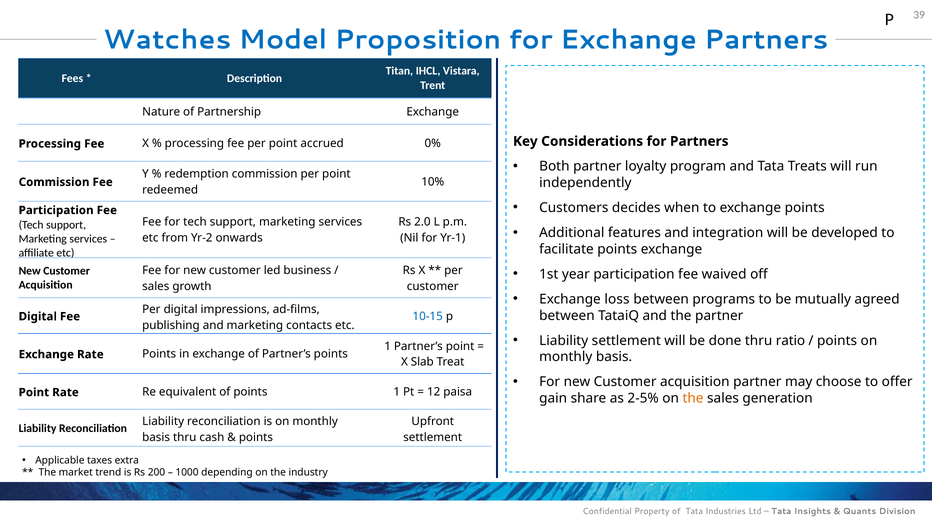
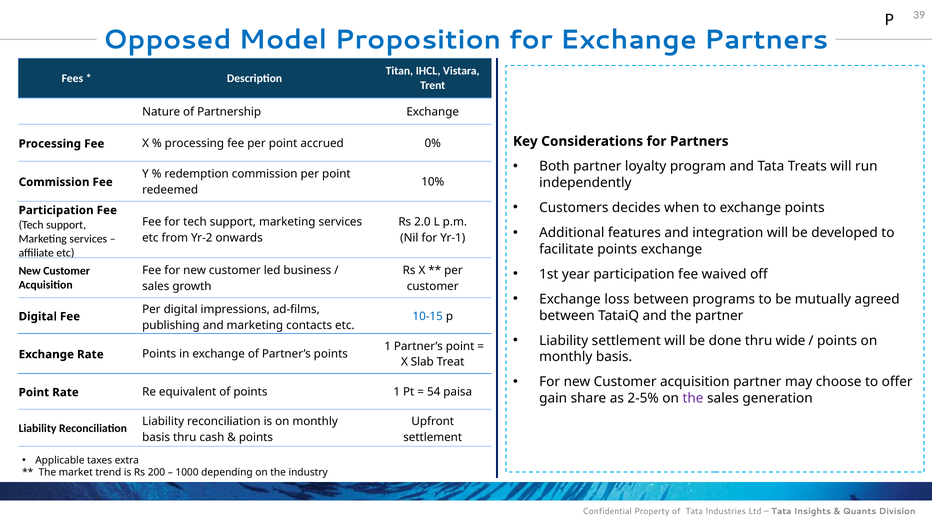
Watches: Watches -> Opposed (168, 40)
ratio: ratio -> wide (791, 341)
12: 12 -> 54 (434, 392)
the colour: orange -> purple (693, 398)
